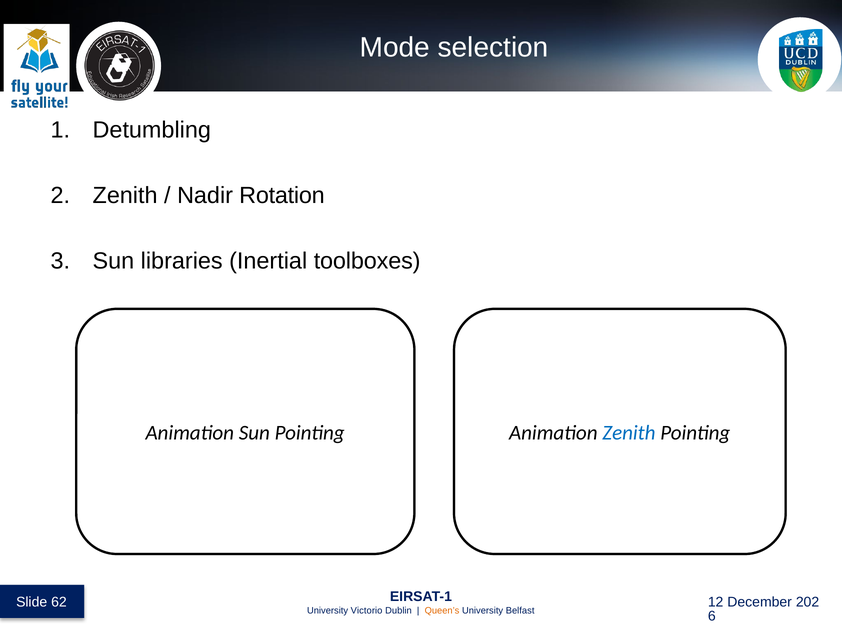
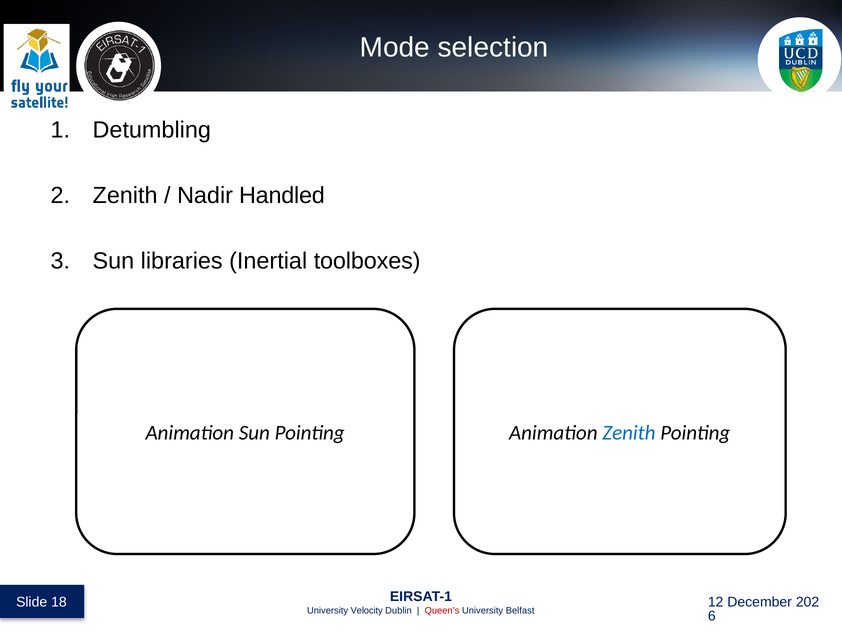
Rotation: Rotation -> Handled (282, 196)
62: 62 -> 18 (59, 603)
Victorio: Victorio -> Velocity (367, 611)
Queen’s colour: orange -> red (442, 611)
